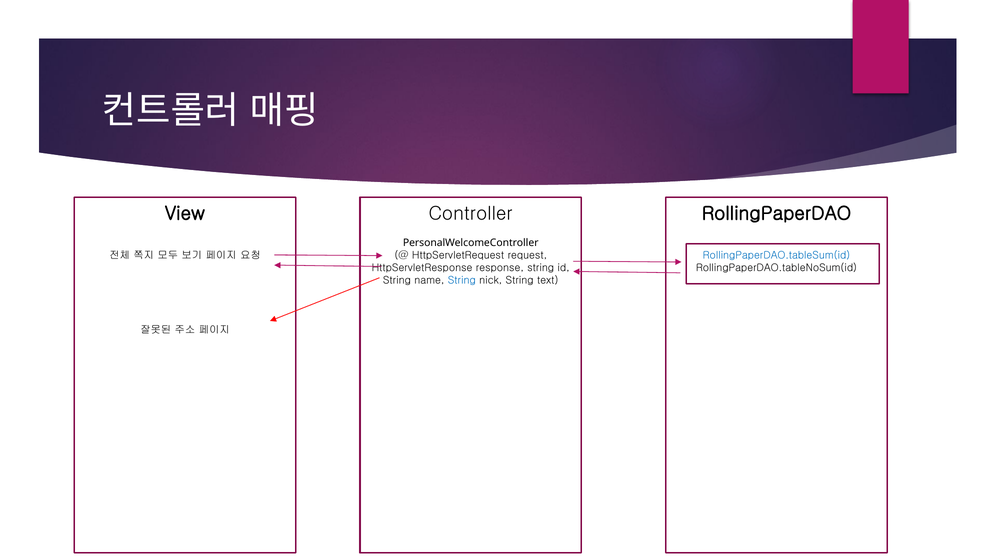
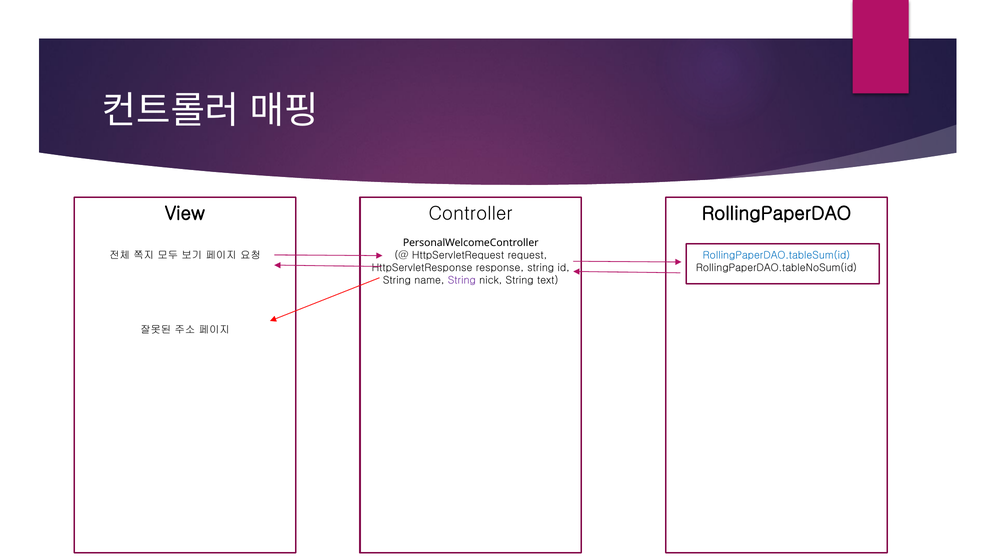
String colour: blue -> purple (462, 280)
